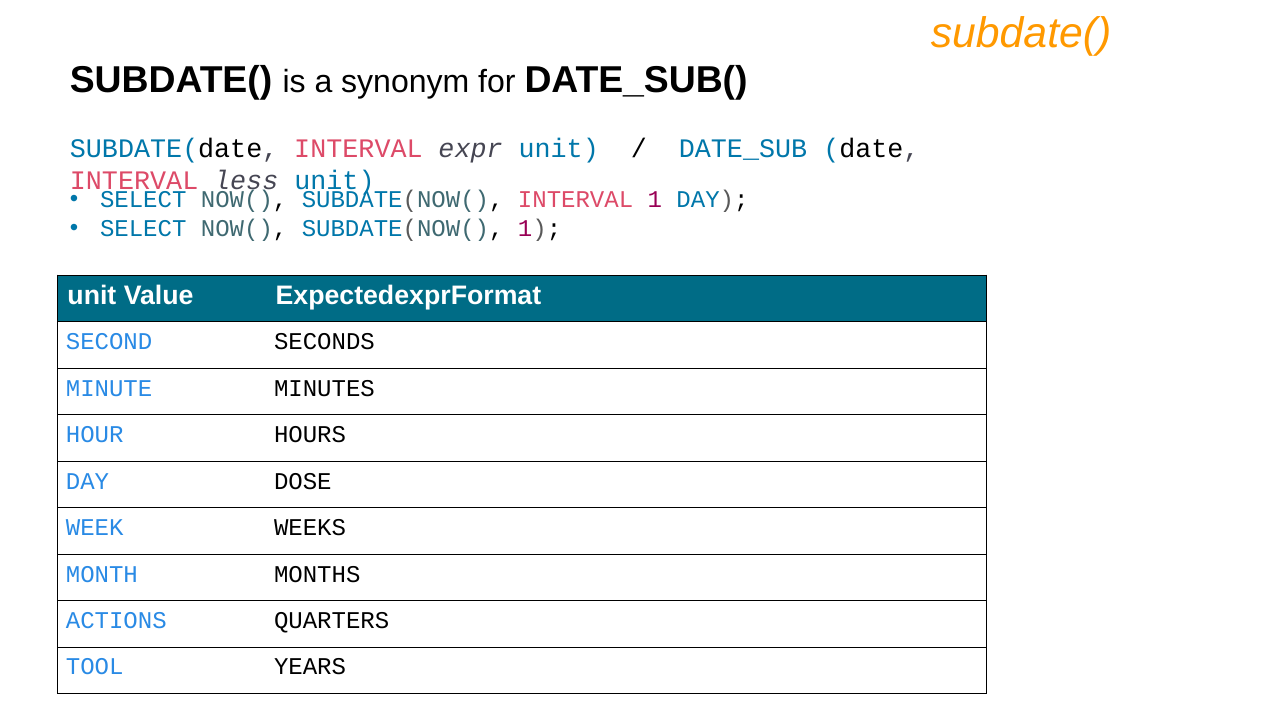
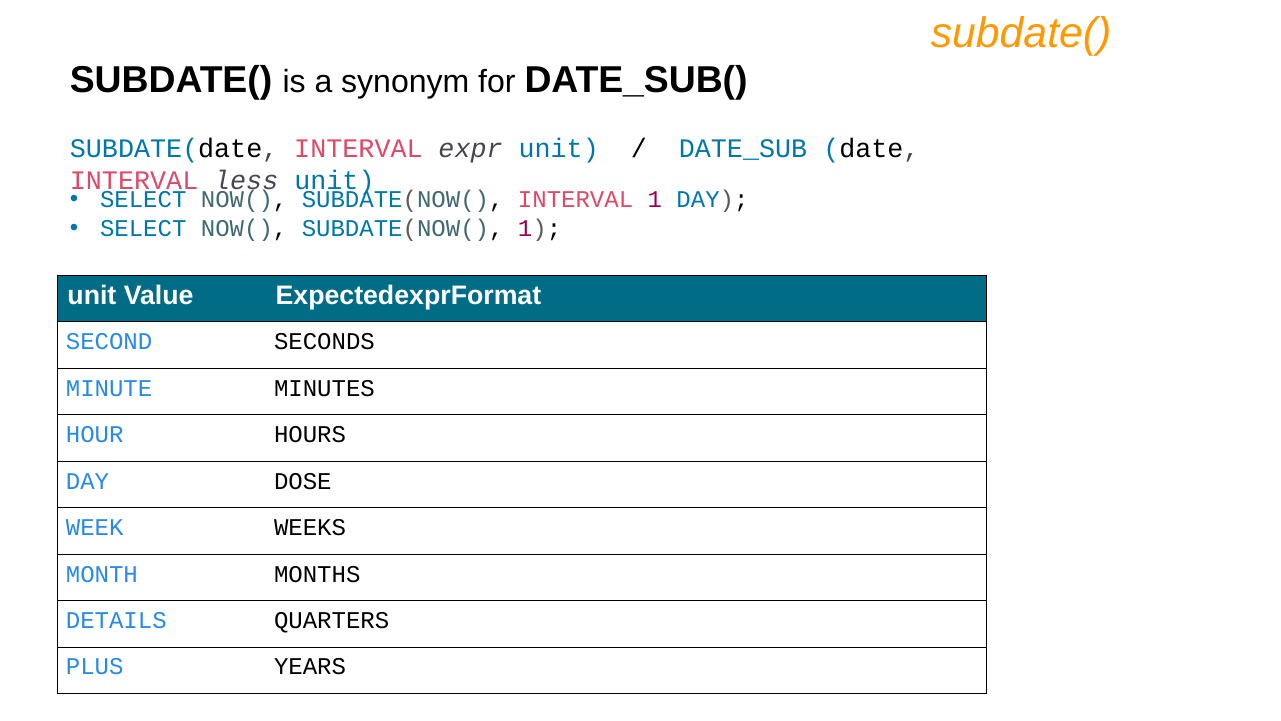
ACTIONS: ACTIONS -> DETAILS (116, 620)
TOOL: TOOL -> PLUS (95, 667)
